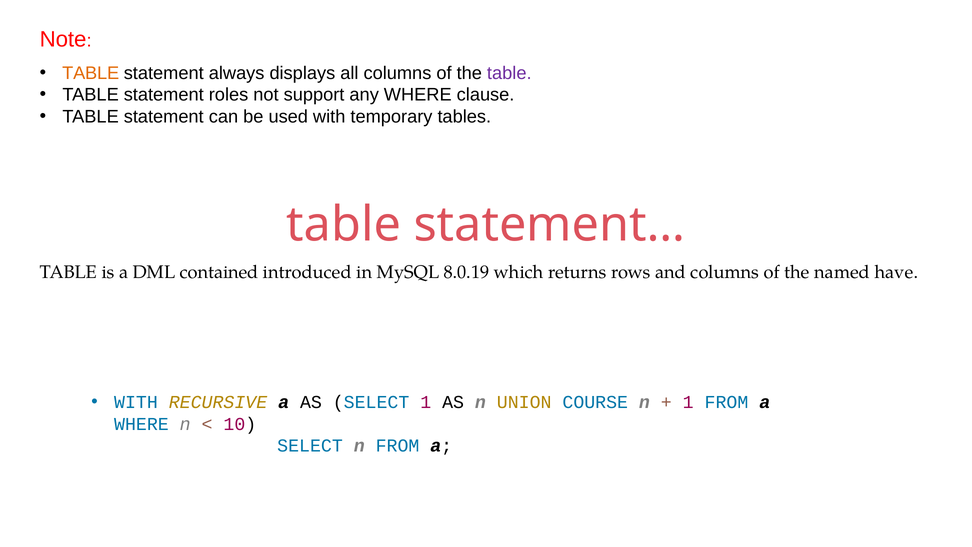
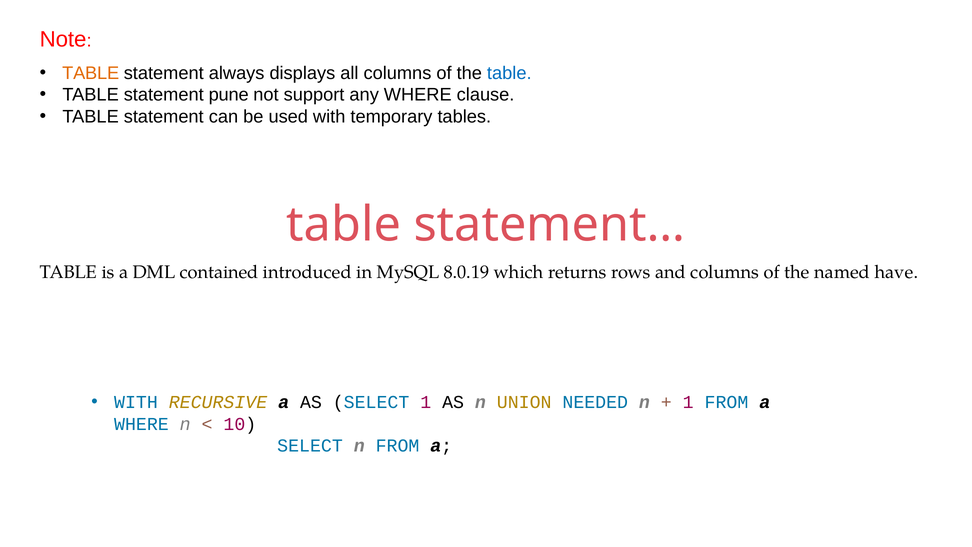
table colour: purple -> blue (509, 73)
roles: roles -> pune (229, 95)
COURSE: COURSE -> NEEDED (595, 402)
